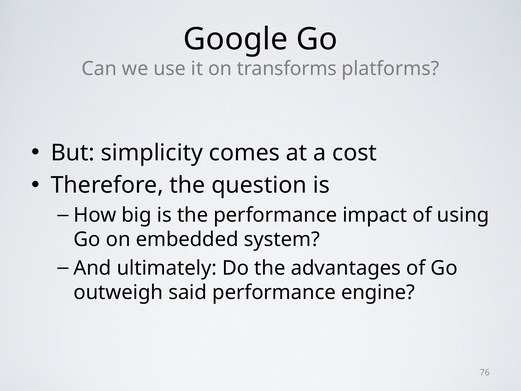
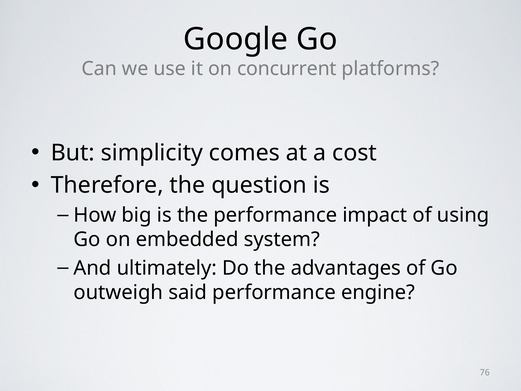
transforms: transforms -> concurrent (287, 69)
